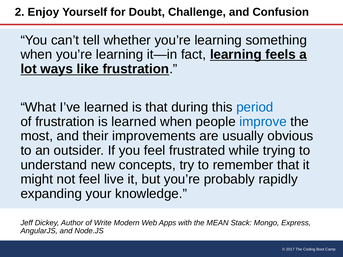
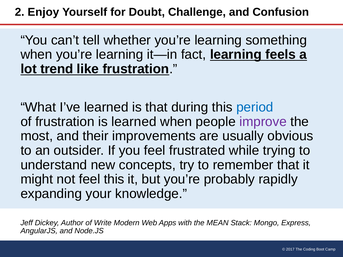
ways: ways -> trend (57, 69)
improve colour: blue -> purple (263, 122)
feel live: live -> this (114, 179)
